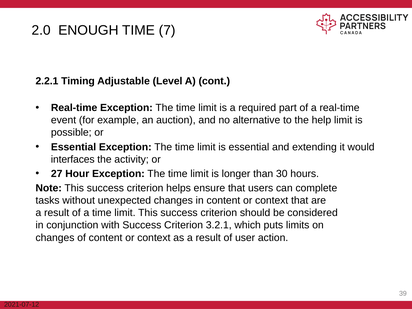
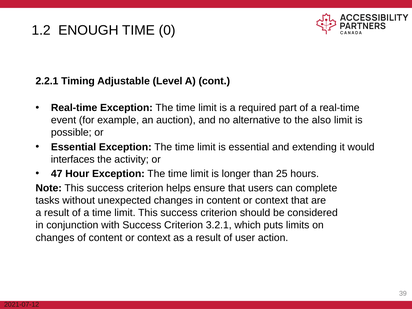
2.0: 2.0 -> 1.2 (41, 30)
7: 7 -> 0 (167, 30)
help: help -> also (321, 120)
27: 27 -> 47 (57, 174)
30: 30 -> 25 (282, 174)
